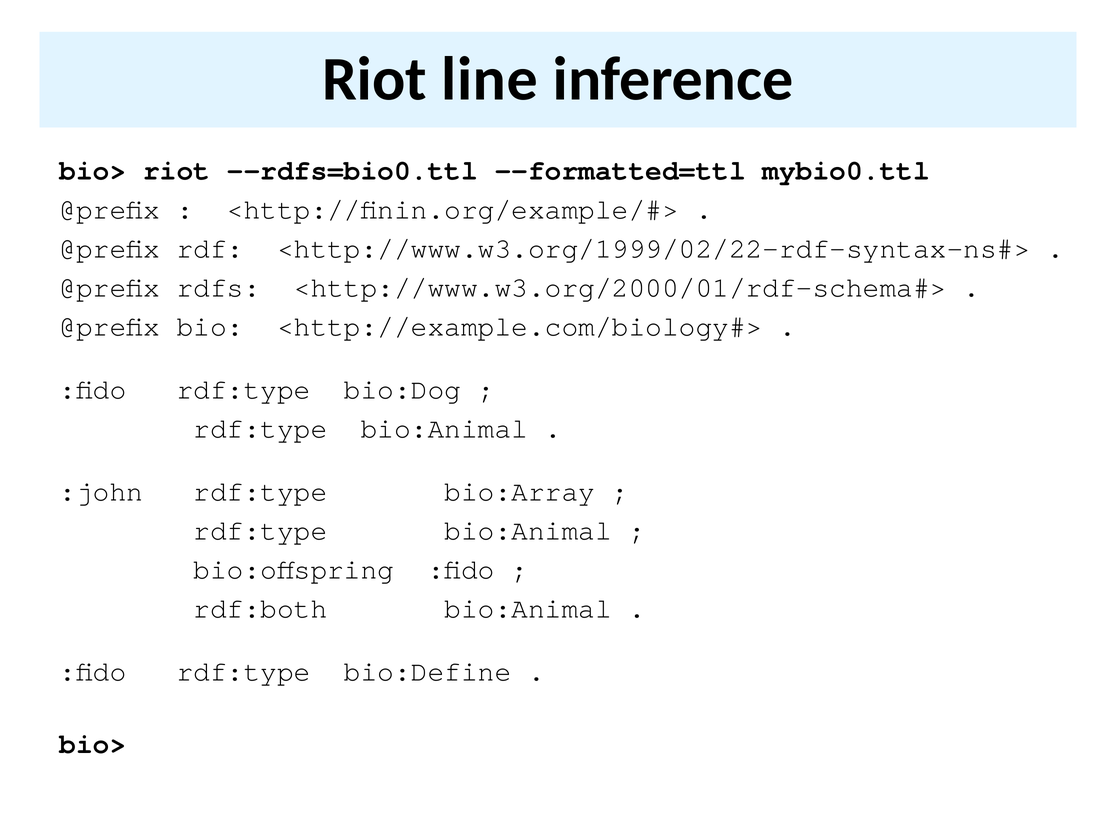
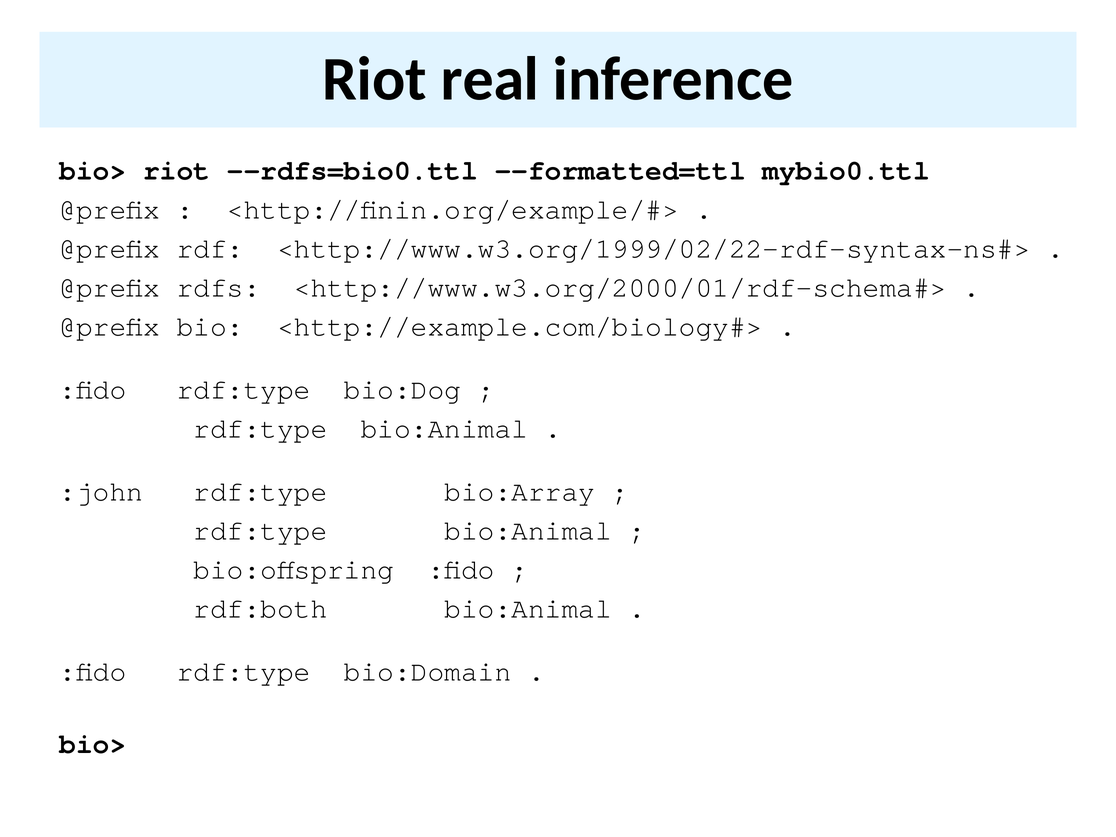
line: line -> real (490, 79)
bio:Define: bio:Define -> bio:Domain (428, 672)
